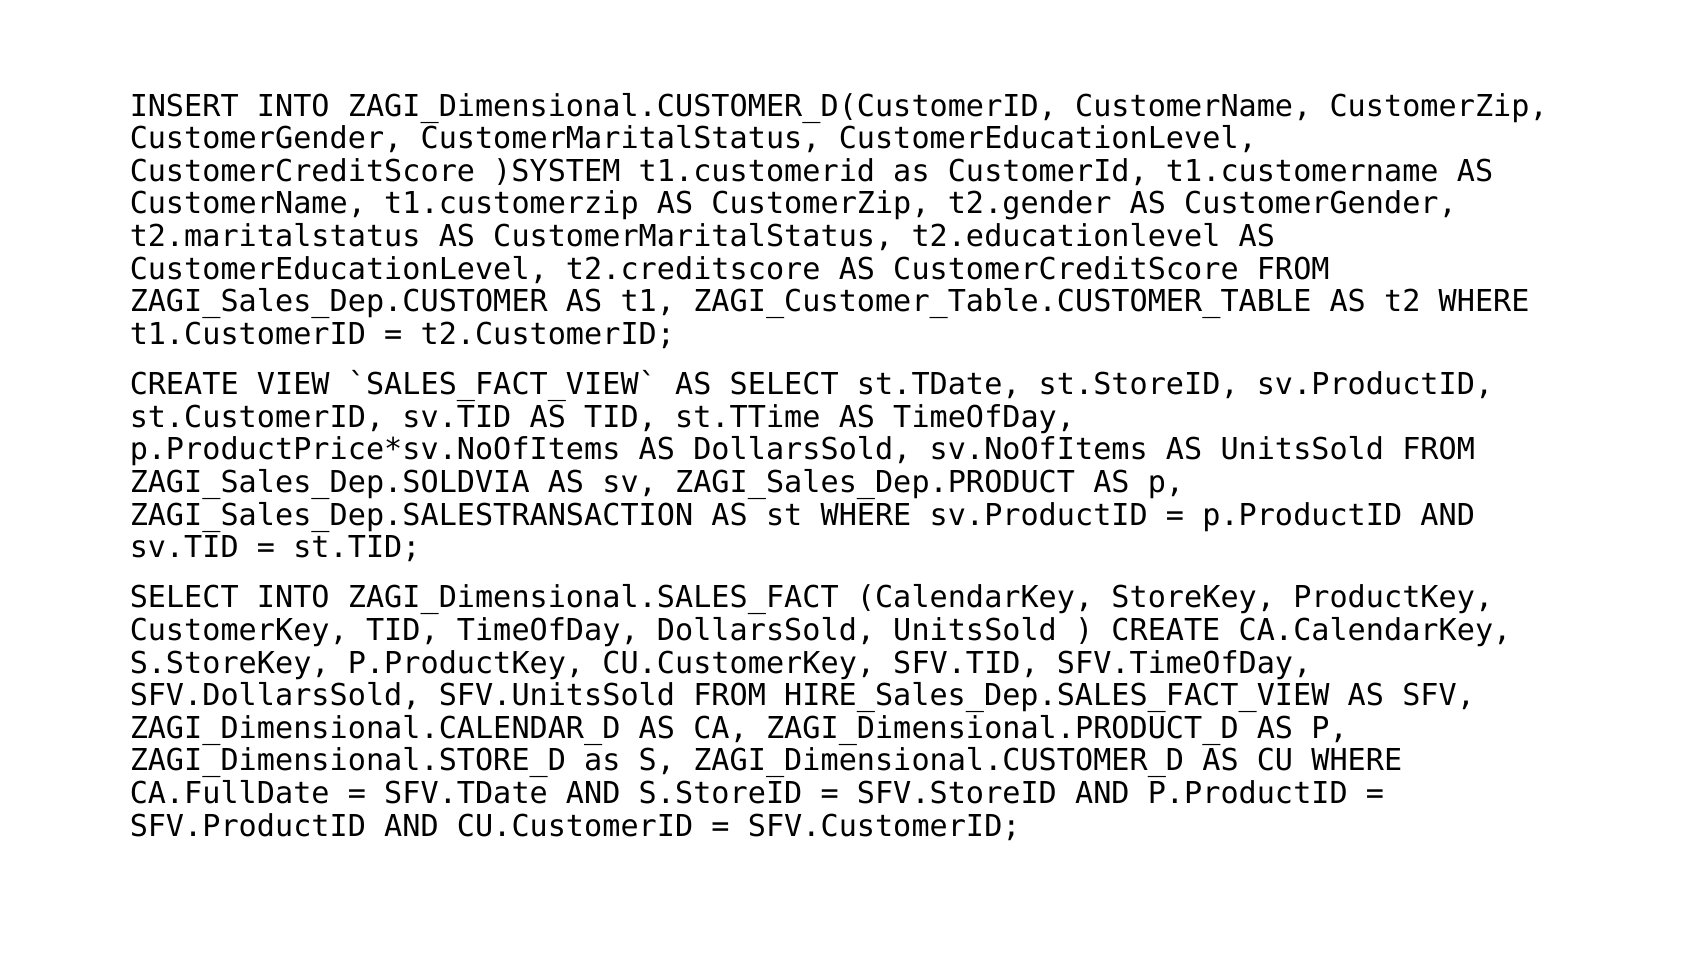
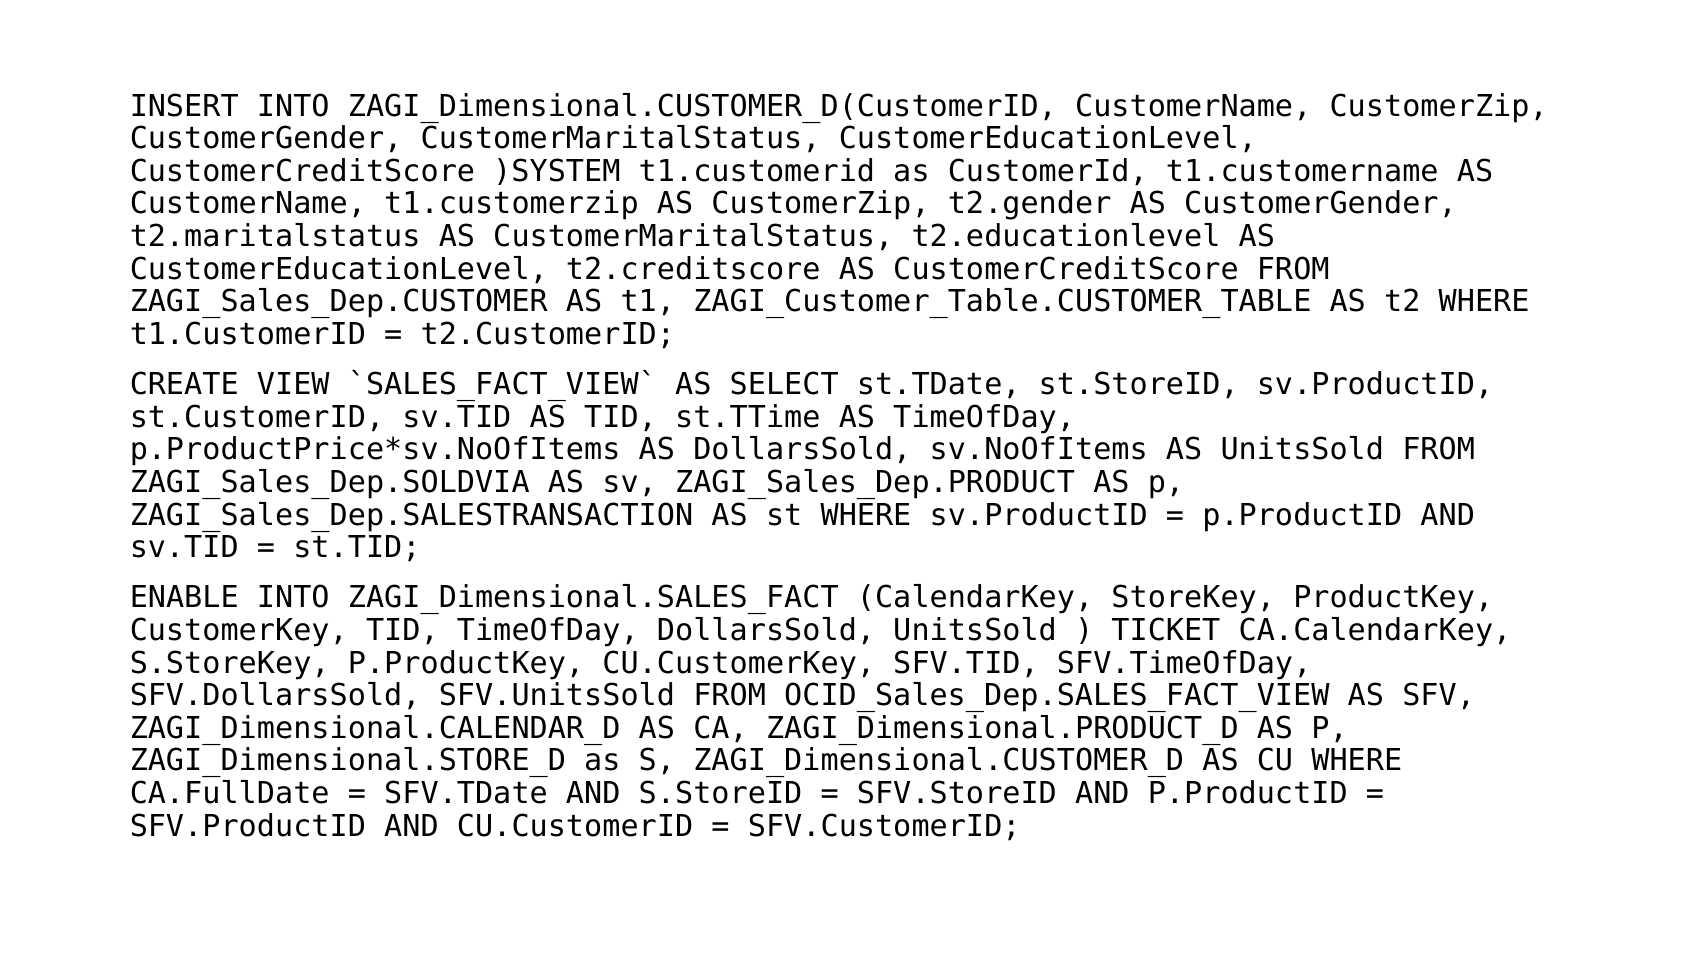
SELECT: SELECT -> ENABLE (184, 598)
CREATE: CREATE -> TICKET (1166, 630)
HIRE_Sales_Dep.SALES_FACT_VIEW: HIRE_Sales_Dep.SALES_FACT_VIEW -> OCID_Sales_Dep.SALES_FACT_VIEW (1057, 695)
